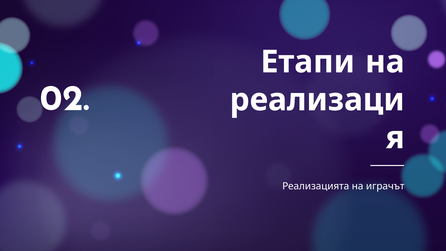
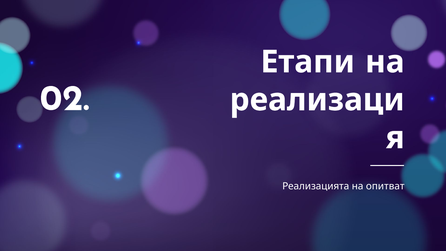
играчът: играчът -> опитват (385, 186)
